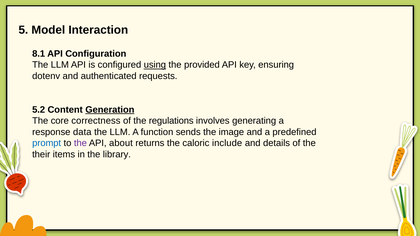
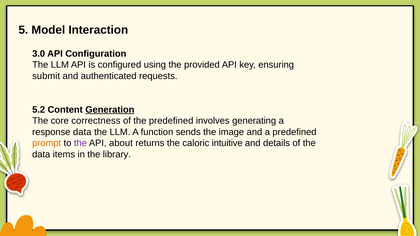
8.1: 8.1 -> 3.0 (39, 54)
using underline: present -> none (155, 65)
dotenv: dotenv -> submit (46, 76)
the regulations: regulations -> predefined (171, 121)
prompt colour: blue -> orange (47, 143)
include: include -> intuitive (227, 143)
their: their -> data (41, 155)
